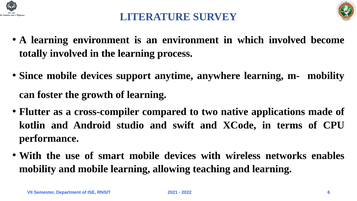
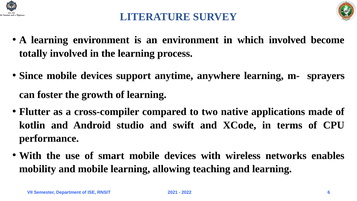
m- mobility: mobility -> sprayers (326, 76)
